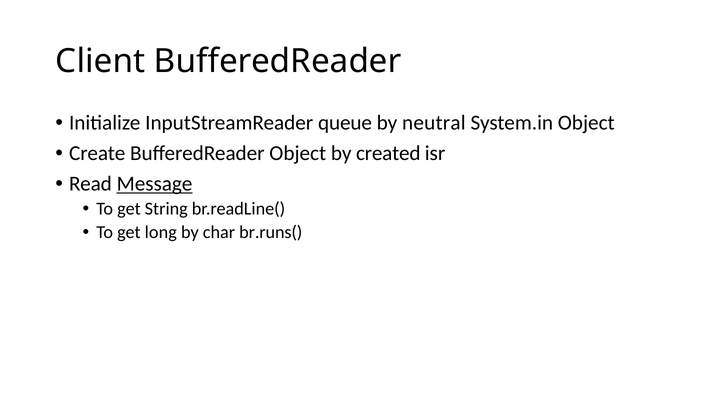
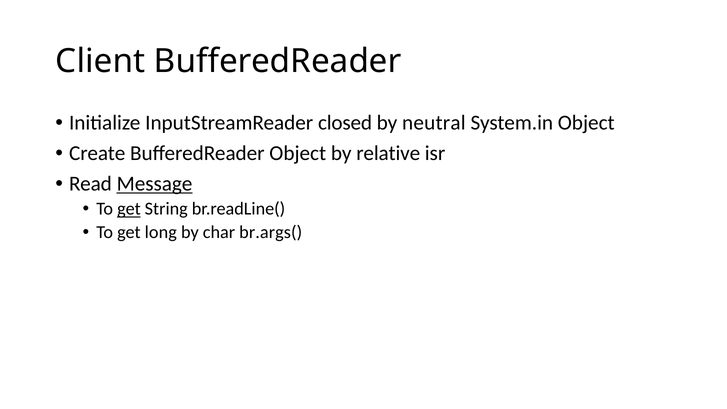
queue: queue -> closed (345, 123)
created: created -> relative (388, 153)
get underline: none -> present (129, 209)
br.runs(: br.runs( -> br.args( (271, 232)
